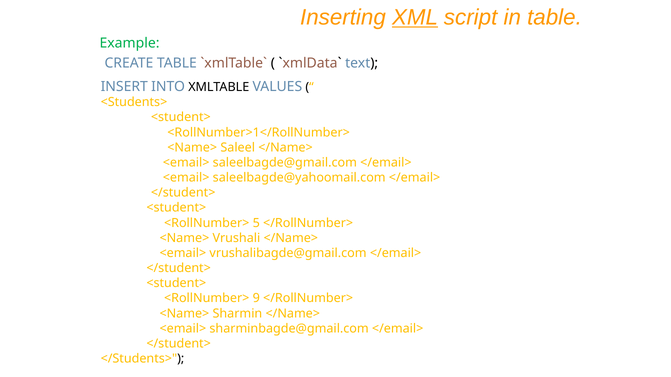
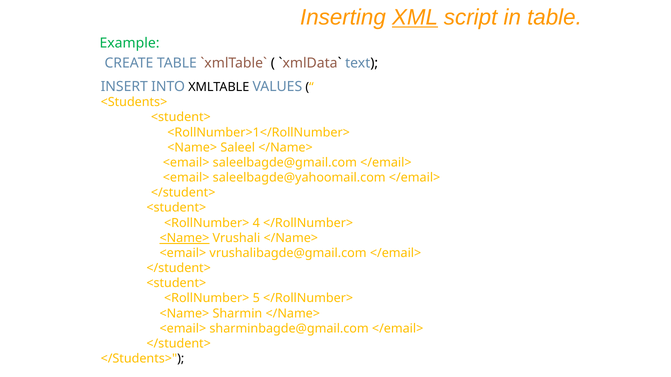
5: 5 -> 4 (256, 223)
<Name> underline: none -> present (184, 238)
9: 9 -> 5 (256, 299)
